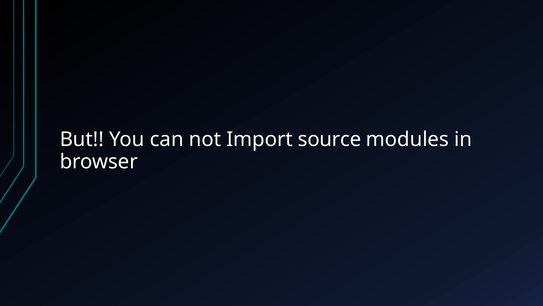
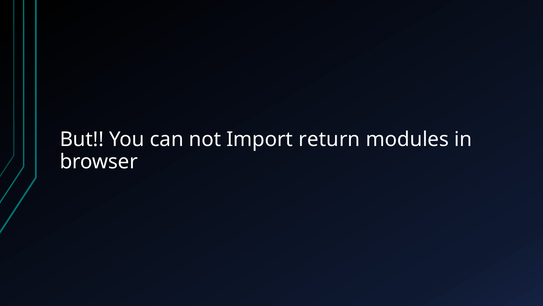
source: source -> return (329, 139)
